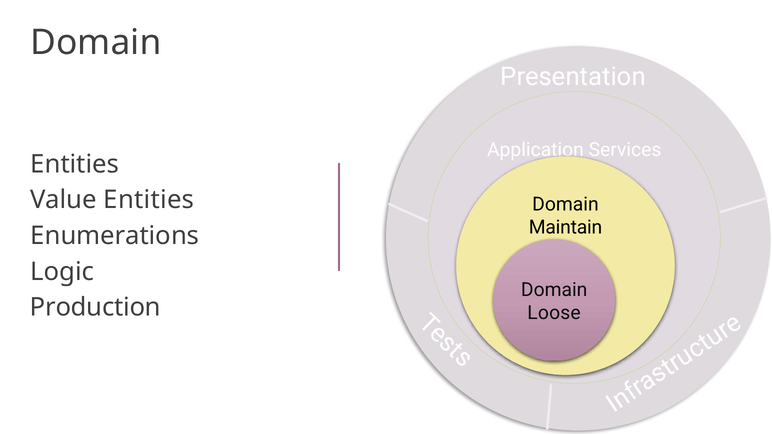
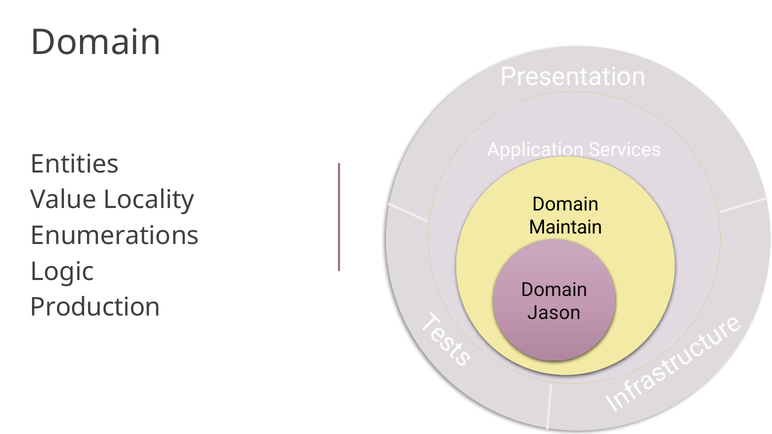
Value Entities: Entities -> Locality (149, 200)
Loose: Loose -> Jason (554, 313)
